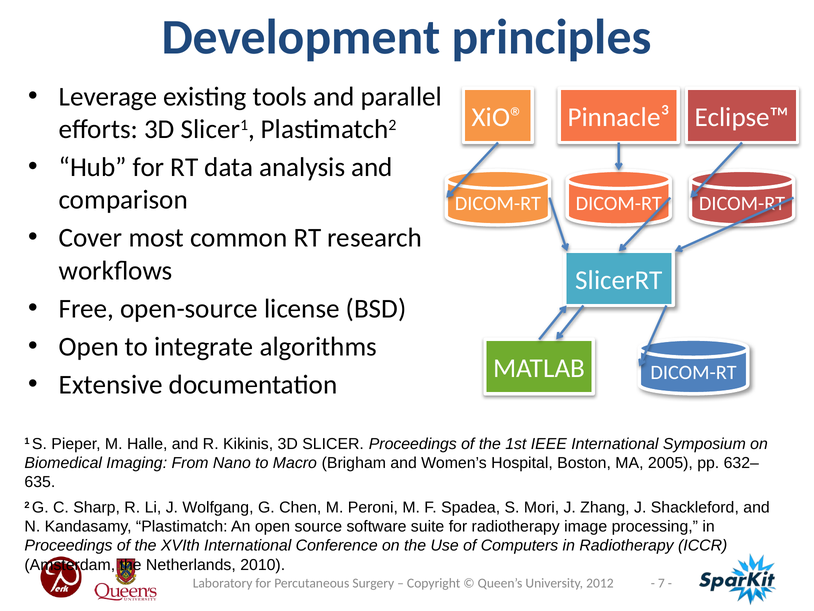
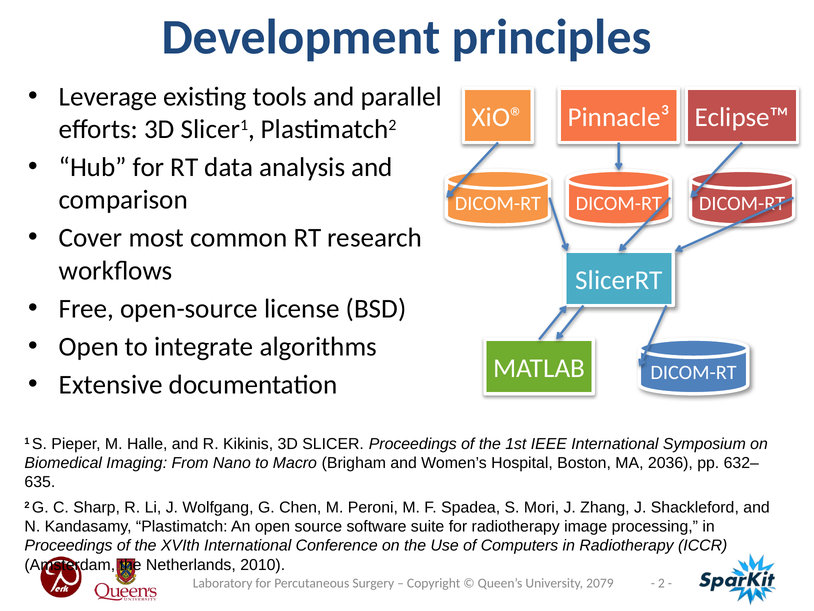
2005: 2005 -> 2036 (670, 463)
7: 7 -> 2 (661, 583)
2012: 2012 -> 2079 (600, 583)
